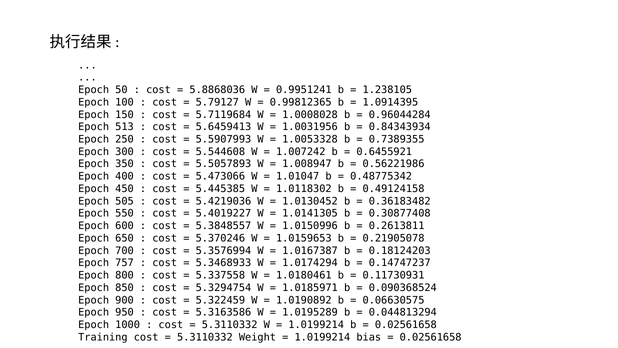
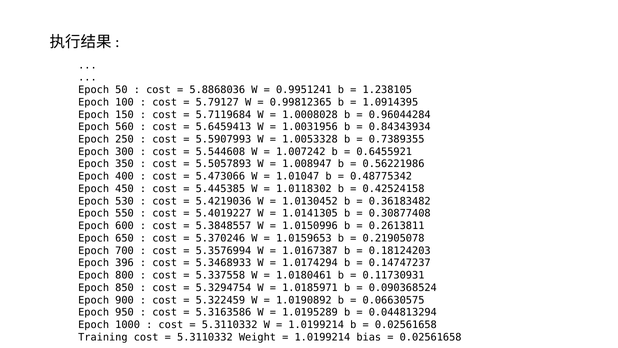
513: 513 -> 560 (125, 127)
0.49124158: 0.49124158 -> 0.42524158 (394, 189)
505: 505 -> 530 (125, 201)
757: 757 -> 396 (125, 263)
